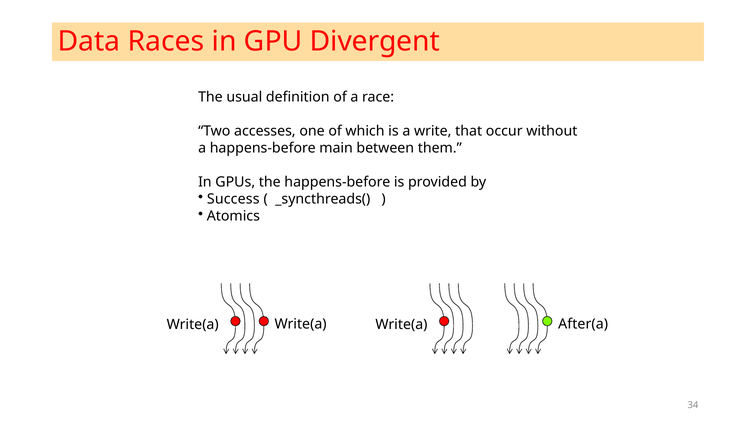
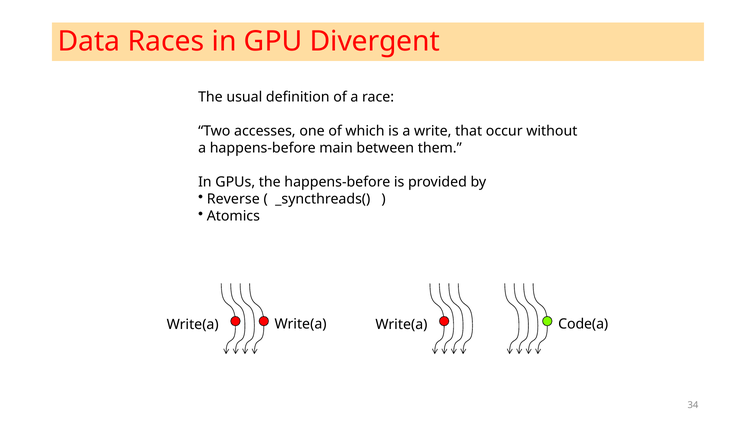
Success: Success -> Reverse (233, 199)
After(a: After(a -> Code(a (583, 324)
